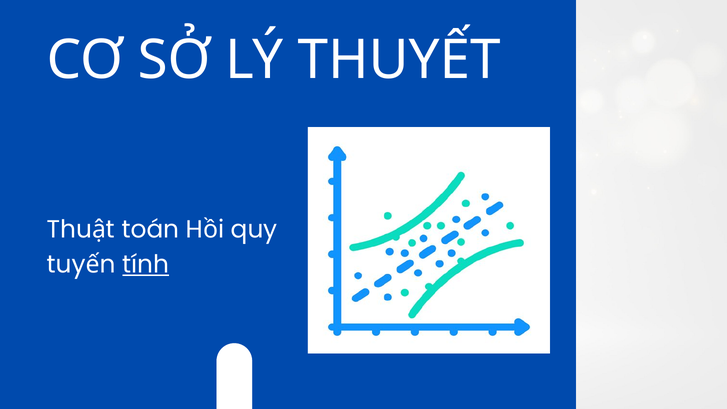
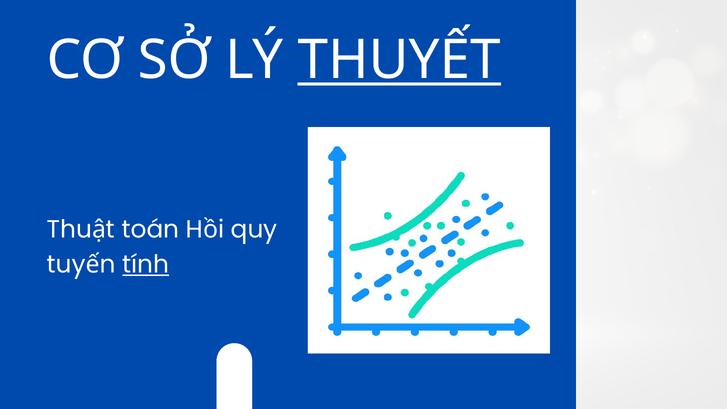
THUYẾT underline: none -> present (399, 60)
